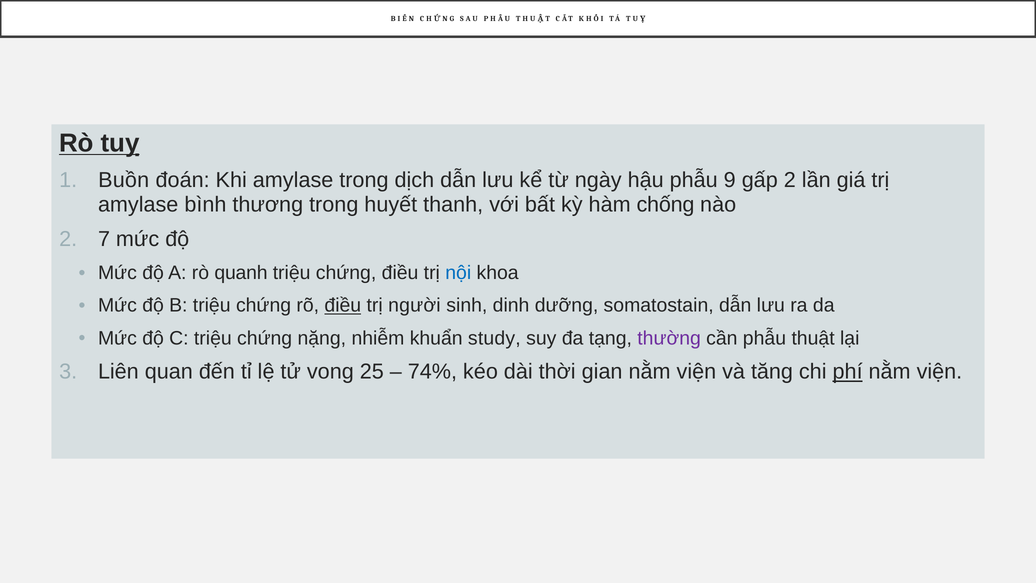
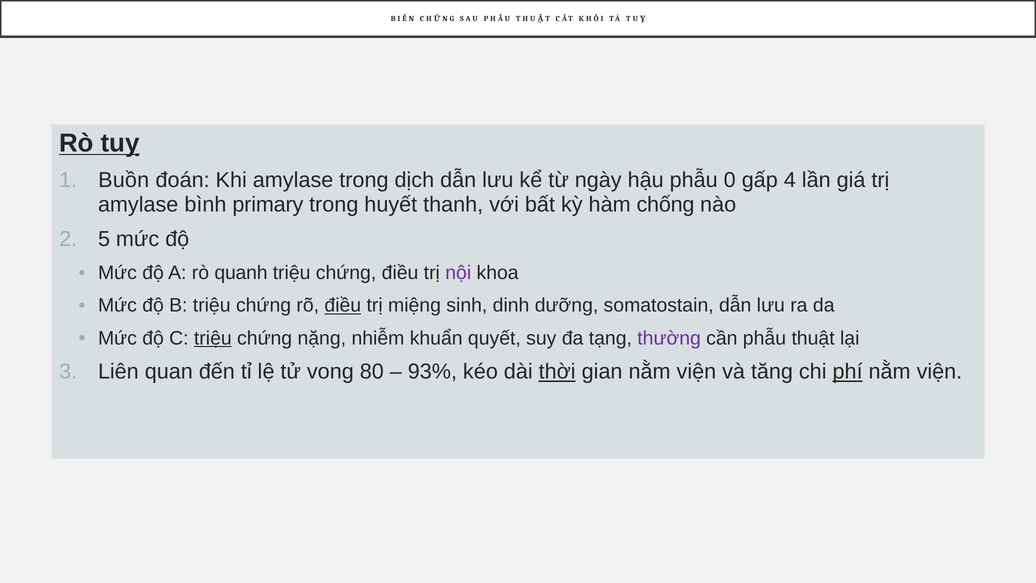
9: 9 -> 0 (730, 180)
gấp 2: 2 -> 4 (790, 180)
thương: thương -> primary (268, 204)
7: 7 -> 5 (104, 239)
nội colour: blue -> purple (458, 273)
người: người -> miệng (415, 305)
triệu underline: none -> present (213, 338)
study: study -> quyết (494, 338)
25: 25 -> 80 (372, 372)
74%: 74% -> 93% (432, 372)
thời underline: none -> present (557, 372)
